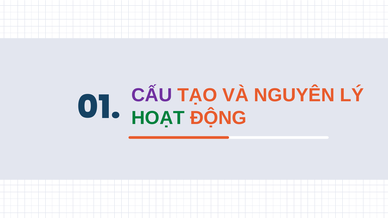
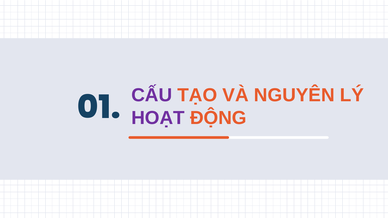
HOẠT colour: green -> purple (158, 118)
